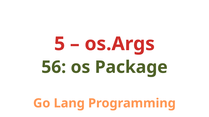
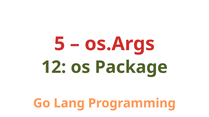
56: 56 -> 12 (54, 67)
